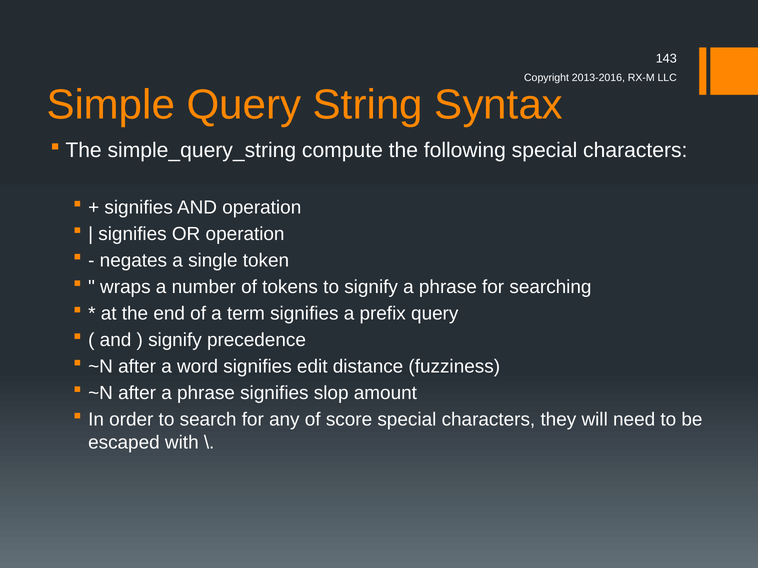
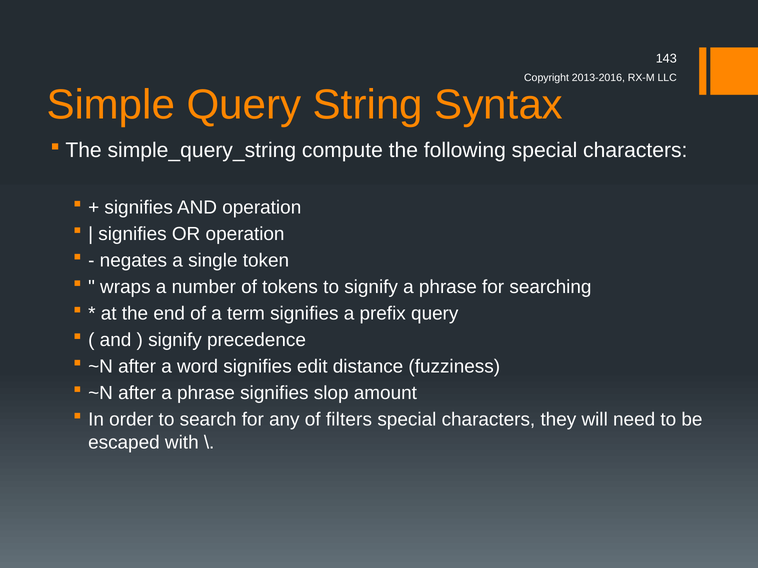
score: score -> filters (349, 420)
